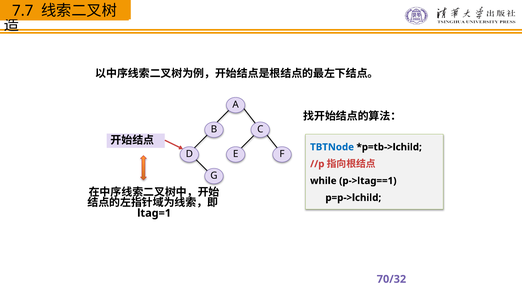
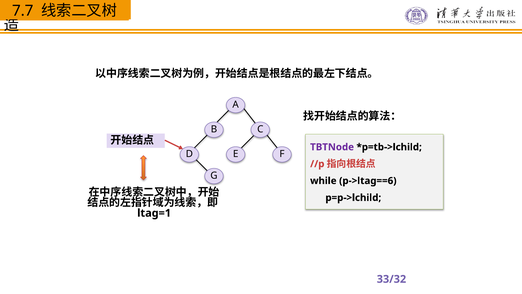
TBTNode colour: blue -> purple (332, 147)
p->ltag==1: p->ltag==1 -> p->ltag==6 (368, 181)
70/32: 70/32 -> 33/32 (391, 279)
